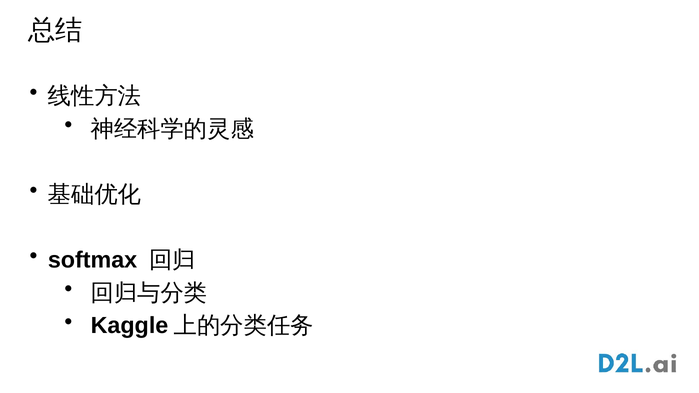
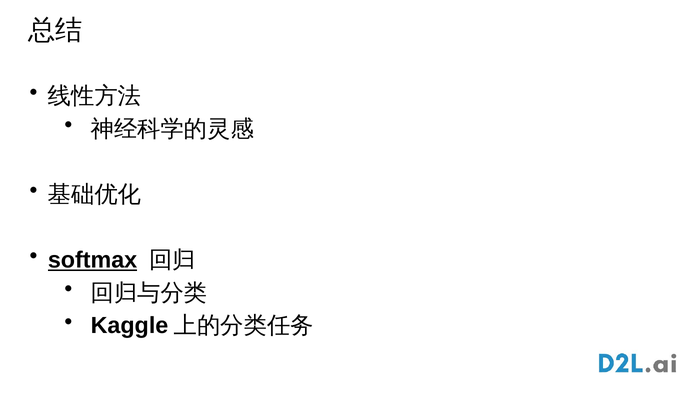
softmax underline: none -> present (93, 260)
